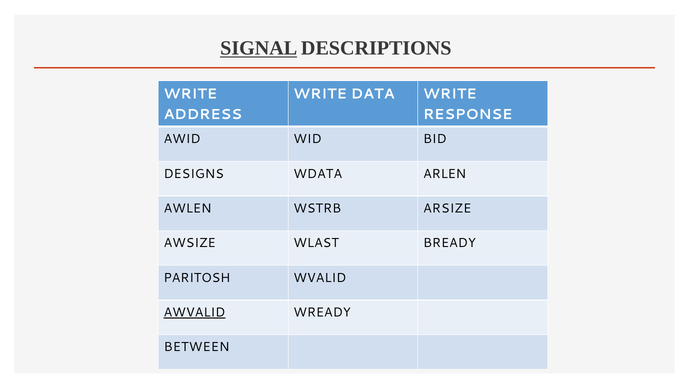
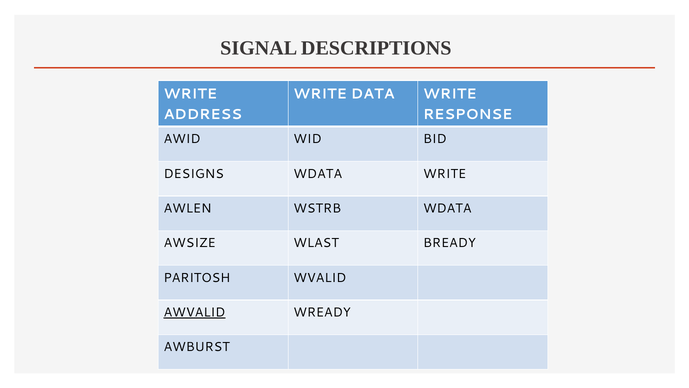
SIGNAL underline: present -> none (259, 48)
WDATA ARLEN: ARLEN -> WRITE (445, 174)
WSTRB ARSIZE: ARSIZE -> WDATA (447, 208)
BETWEEN: BETWEEN -> AWBURST (197, 347)
